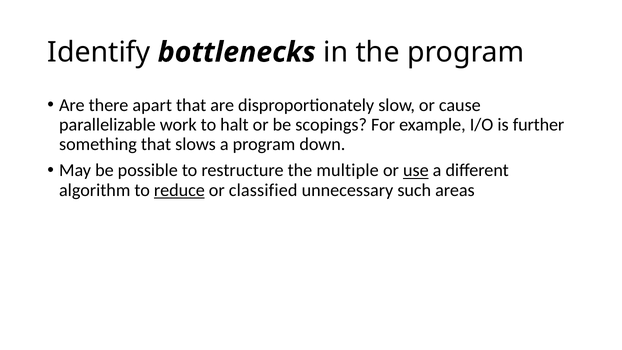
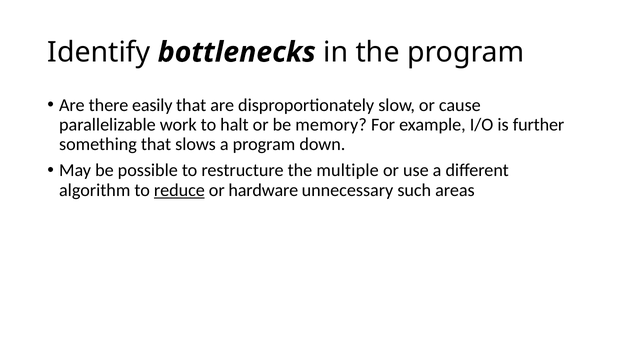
apart: apart -> easily (152, 105)
scopings: scopings -> memory (331, 125)
use underline: present -> none (416, 170)
classified: classified -> hardware (263, 190)
